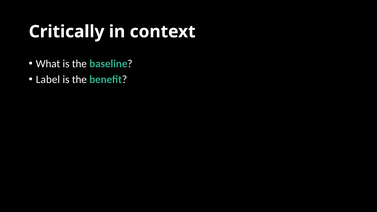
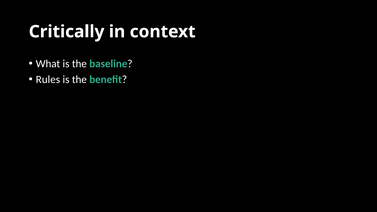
Label: Label -> Rules (48, 80)
